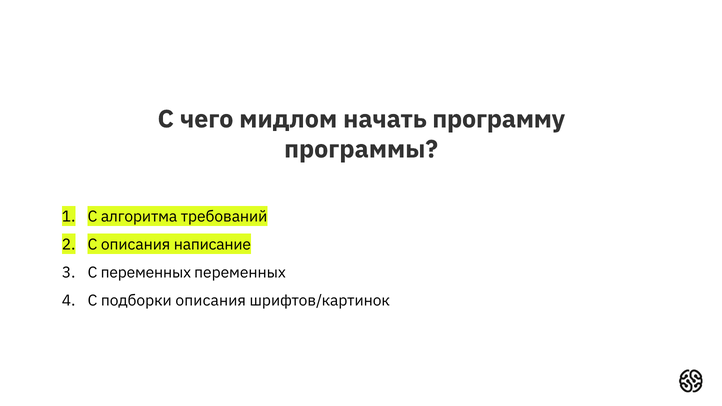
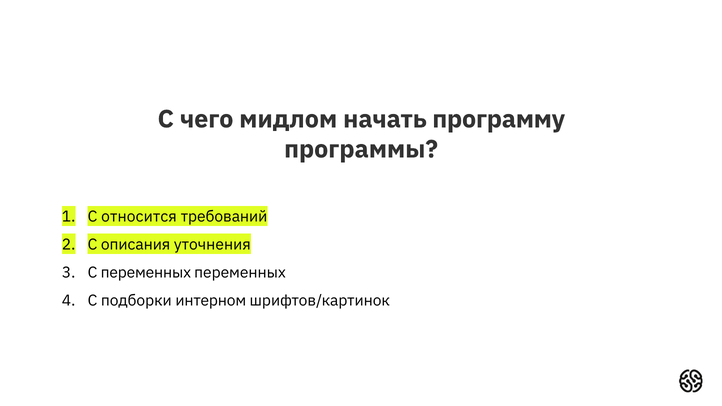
алгоритма: алгоритма -> относится (139, 217)
написание: написание -> уточнения (212, 245)
подборки описания: описания -> интерном (211, 301)
